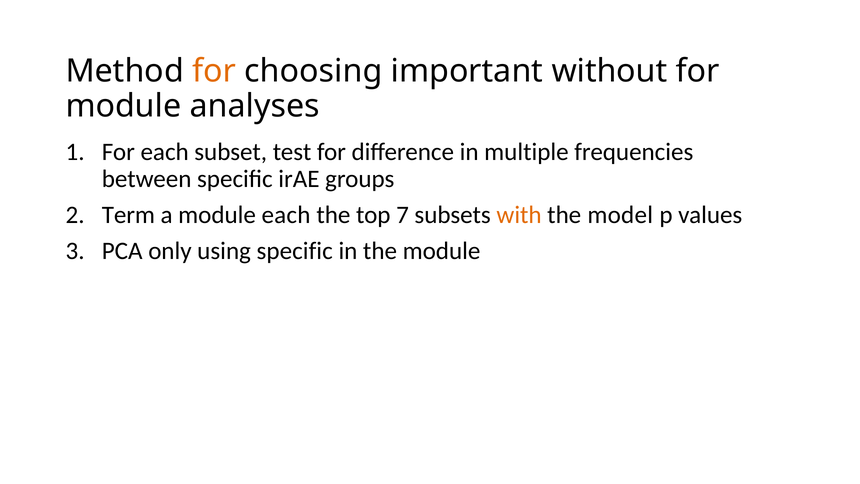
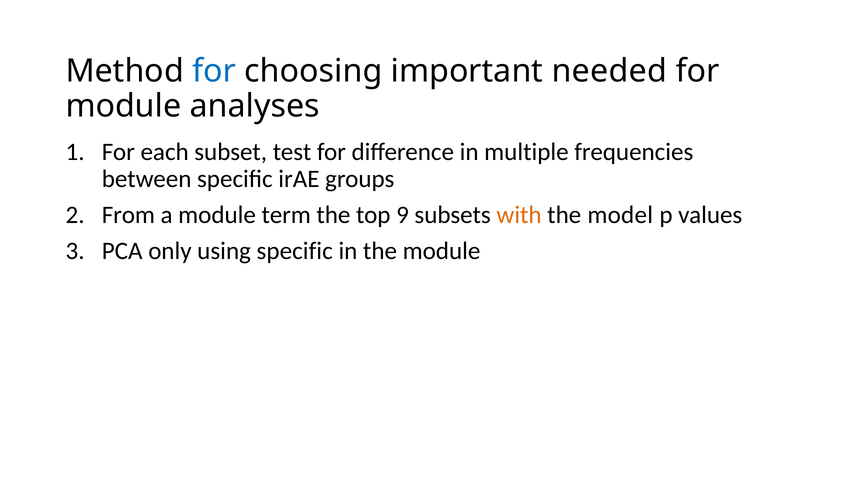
for colour: orange -> blue (214, 71)
without: without -> needed (609, 71)
Term: Term -> From (128, 215)
module each: each -> term (286, 215)
7: 7 -> 9 (403, 215)
